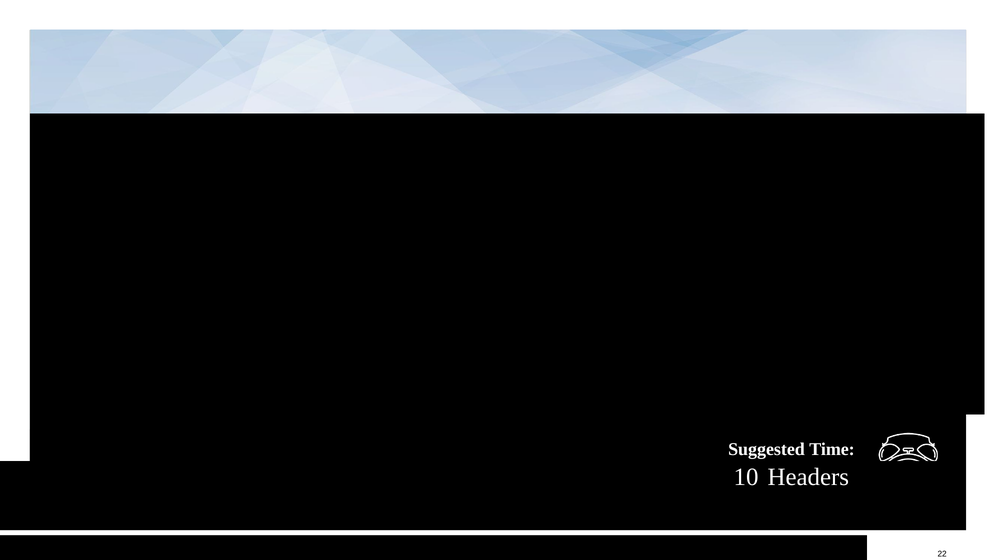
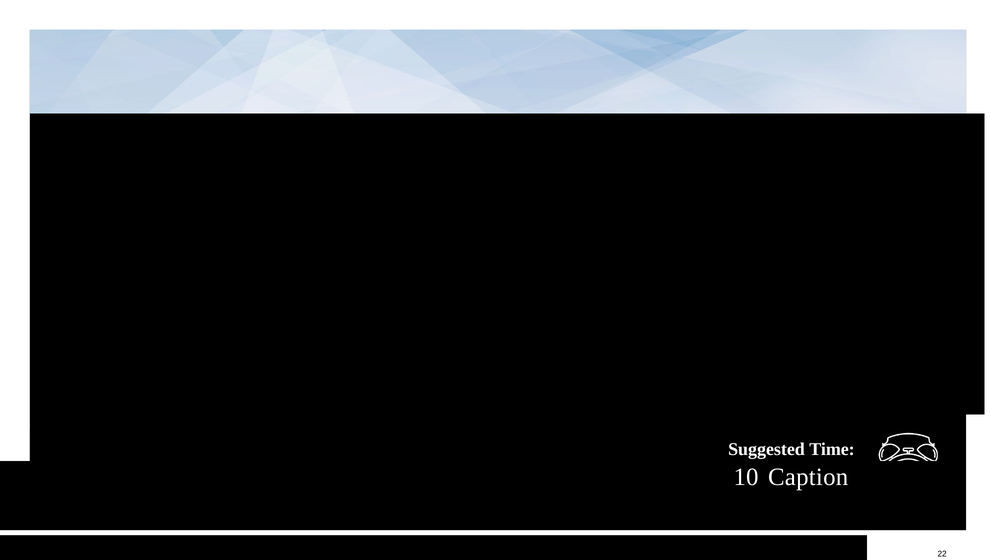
Headers: Headers -> Caption (808, 477)
